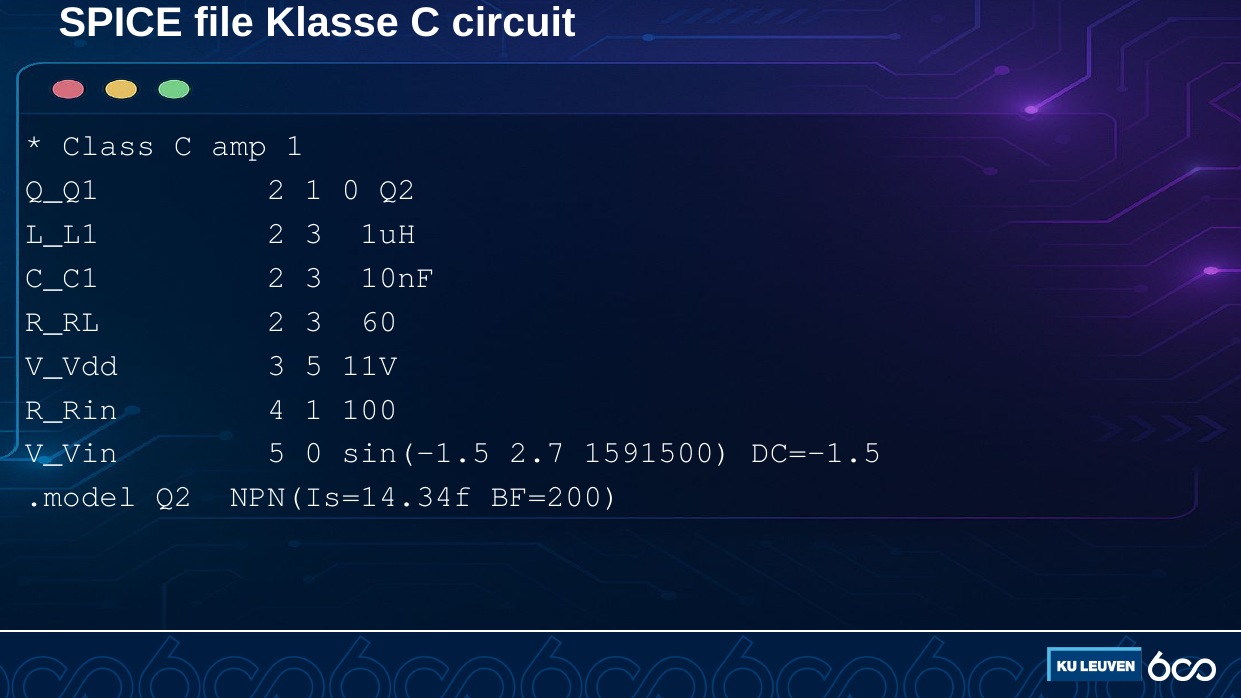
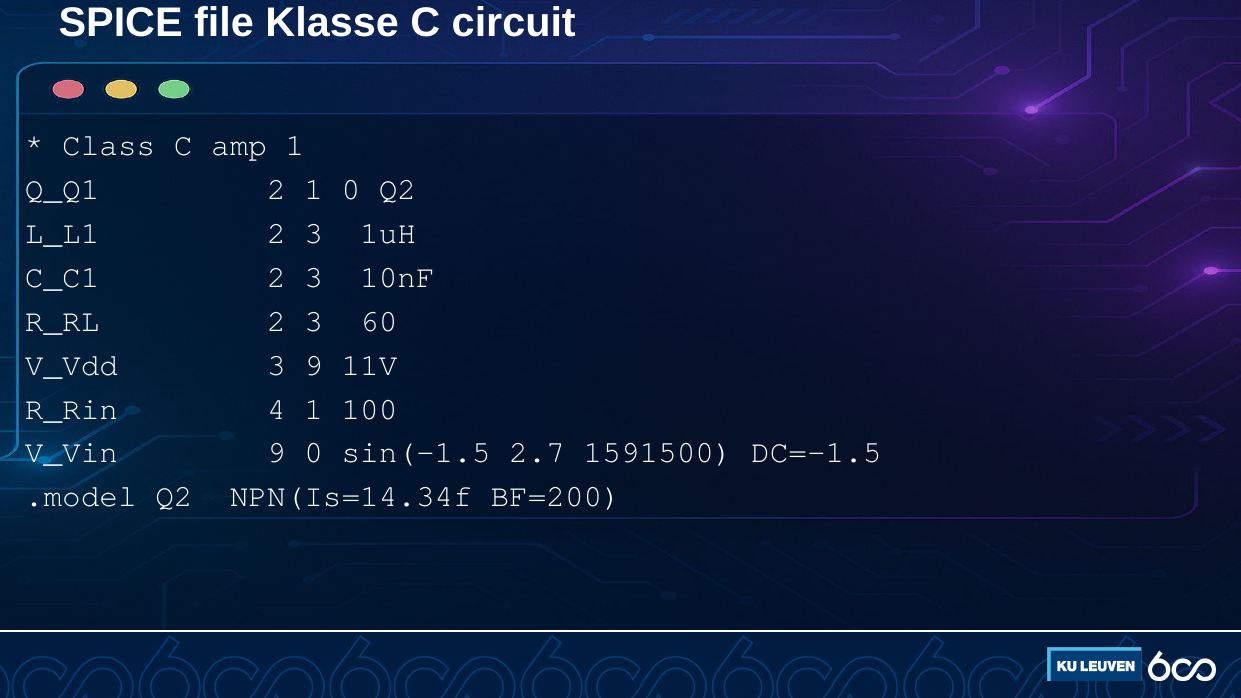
3 5: 5 -> 9 (314, 365)
V_Vin 5: 5 -> 9 (276, 453)
